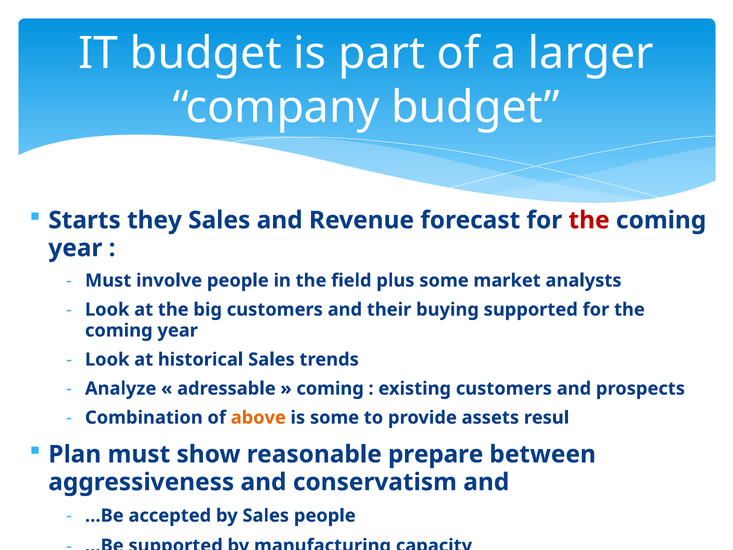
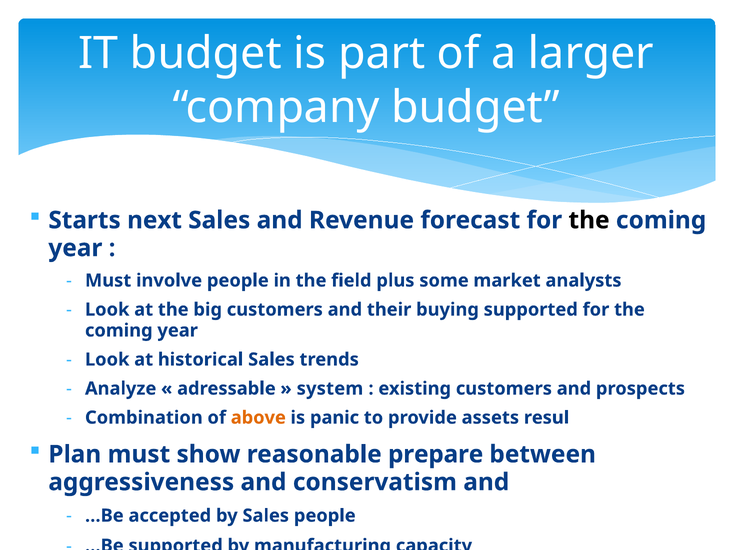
they: they -> next (155, 220)
the colour: red -> black (589, 220)
coming: coming -> system (330, 388)
is some: some -> panic (335, 417)
